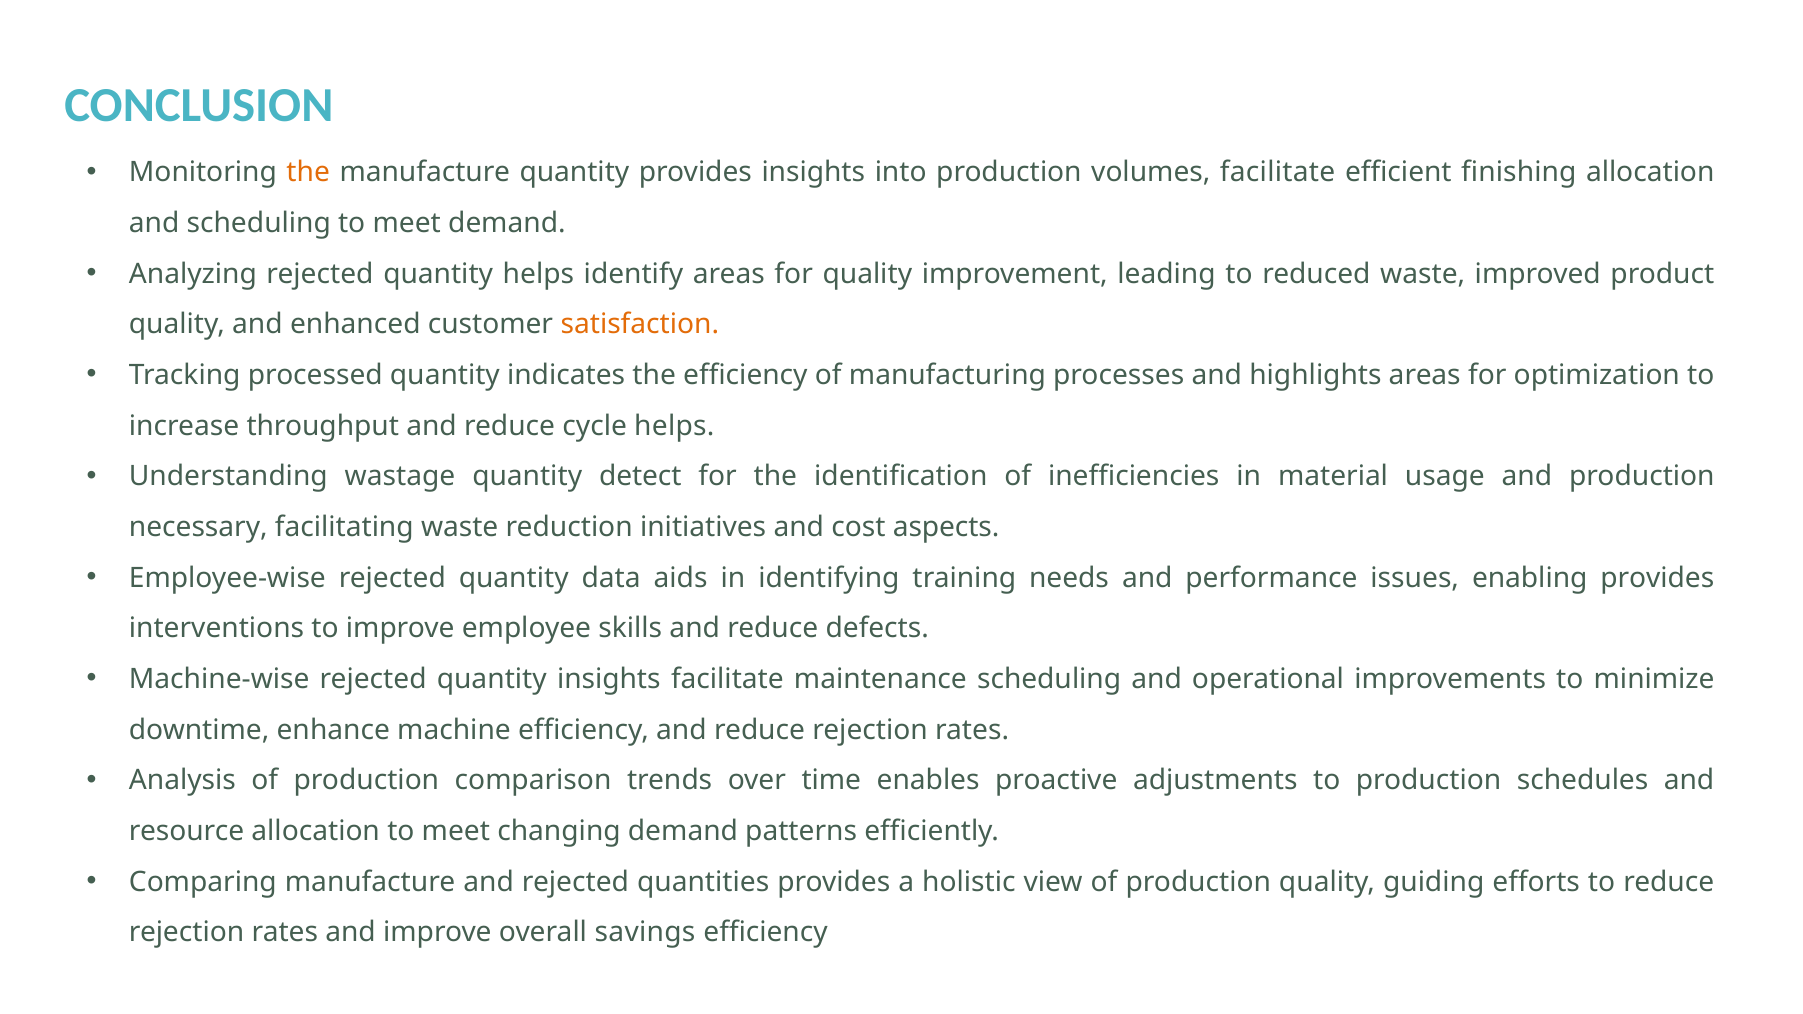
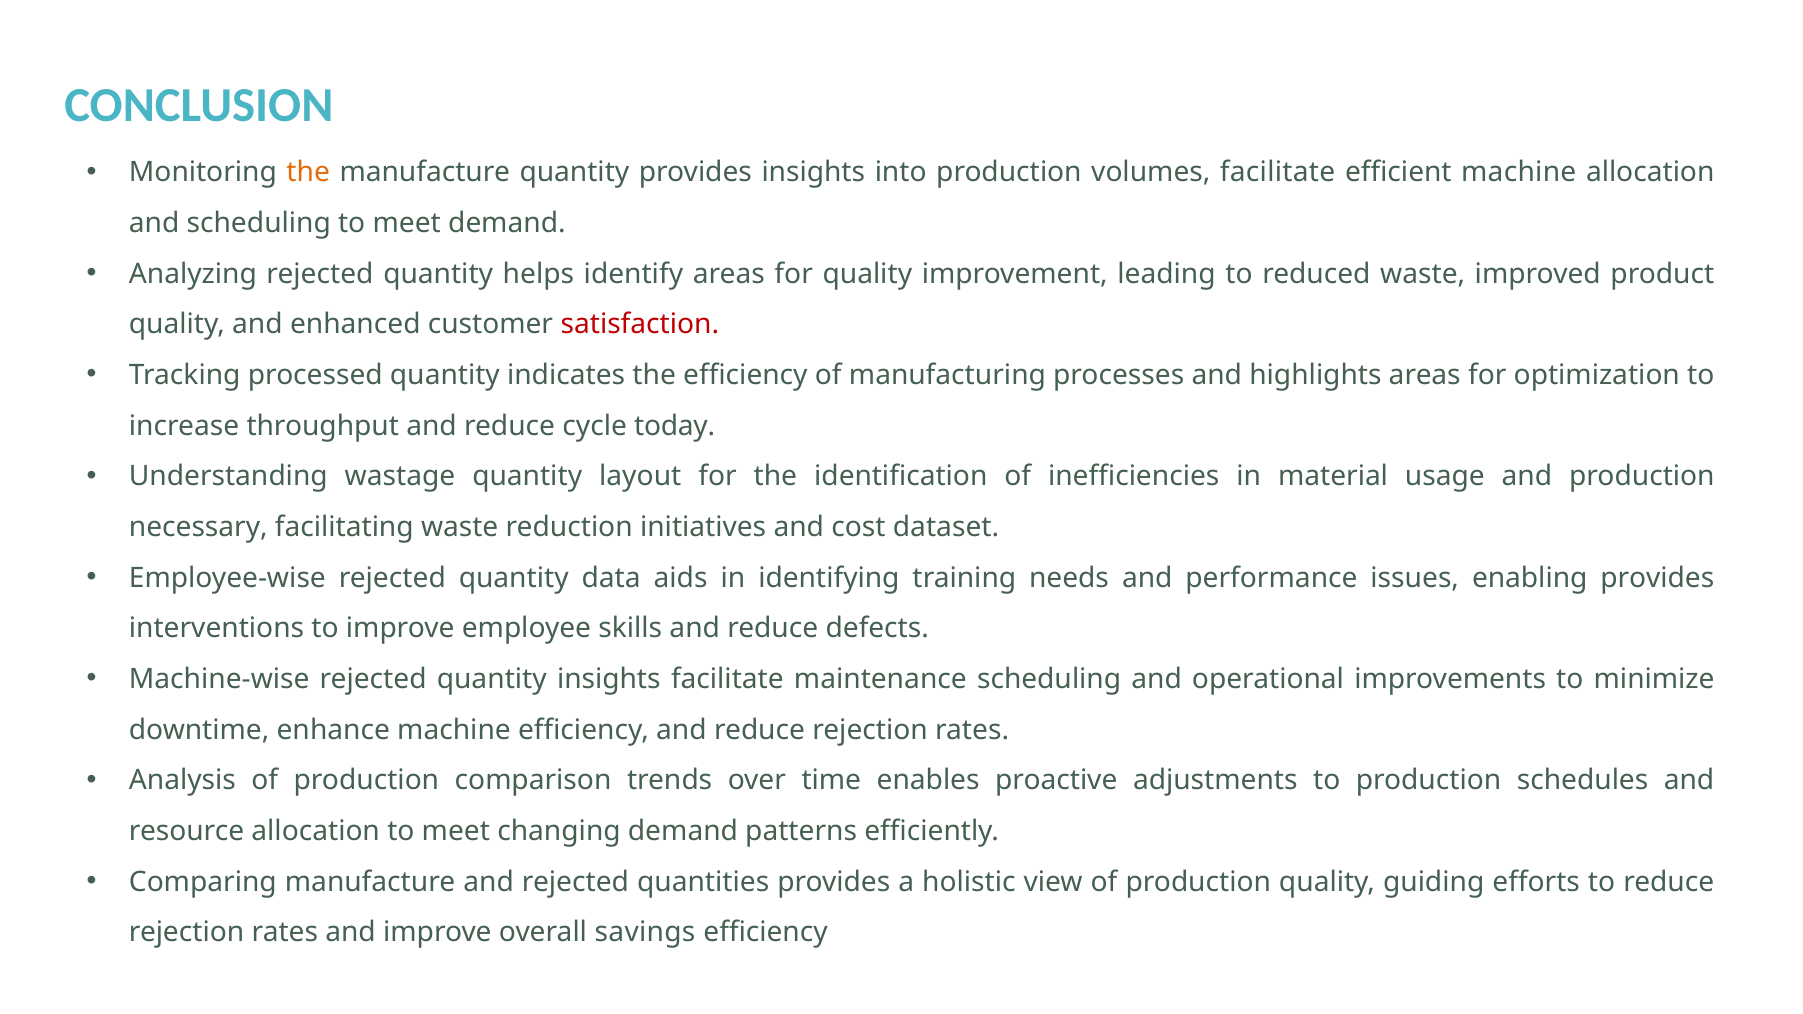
efficient finishing: finishing -> machine (1519, 172)
satisfaction colour: orange -> red (640, 324)
cycle helps: helps -> today (675, 426)
detect: detect -> layout (640, 476)
aspects: aspects -> dataset (946, 527)
